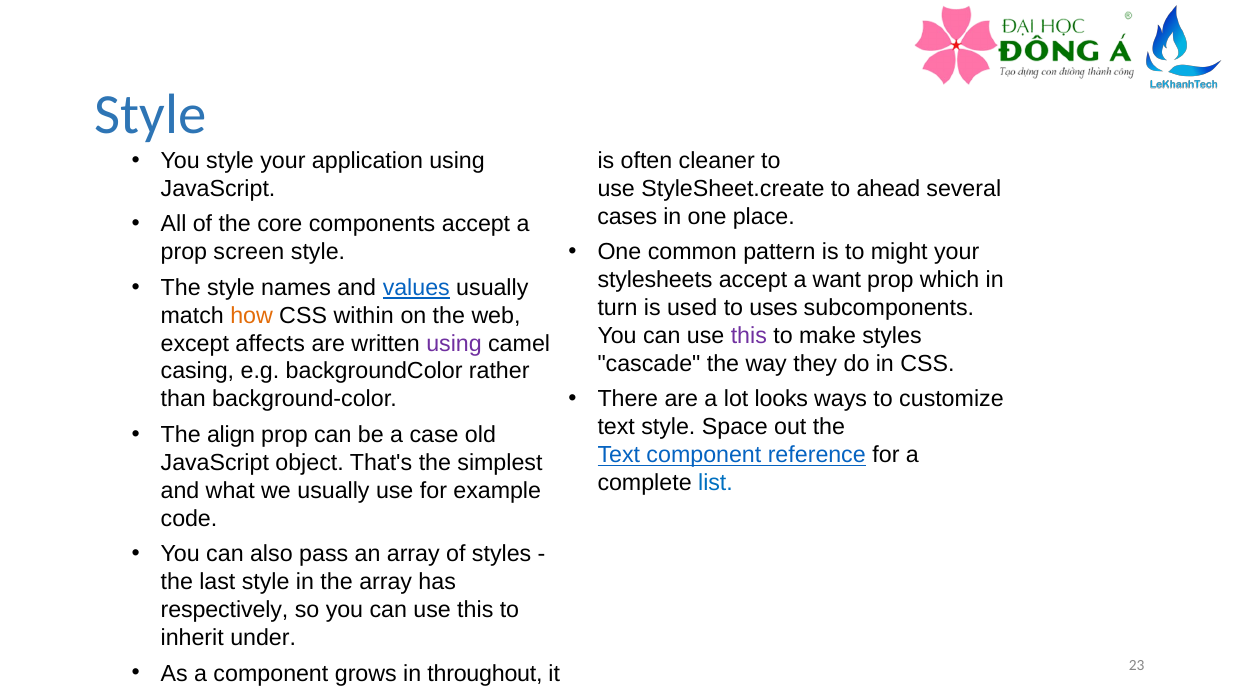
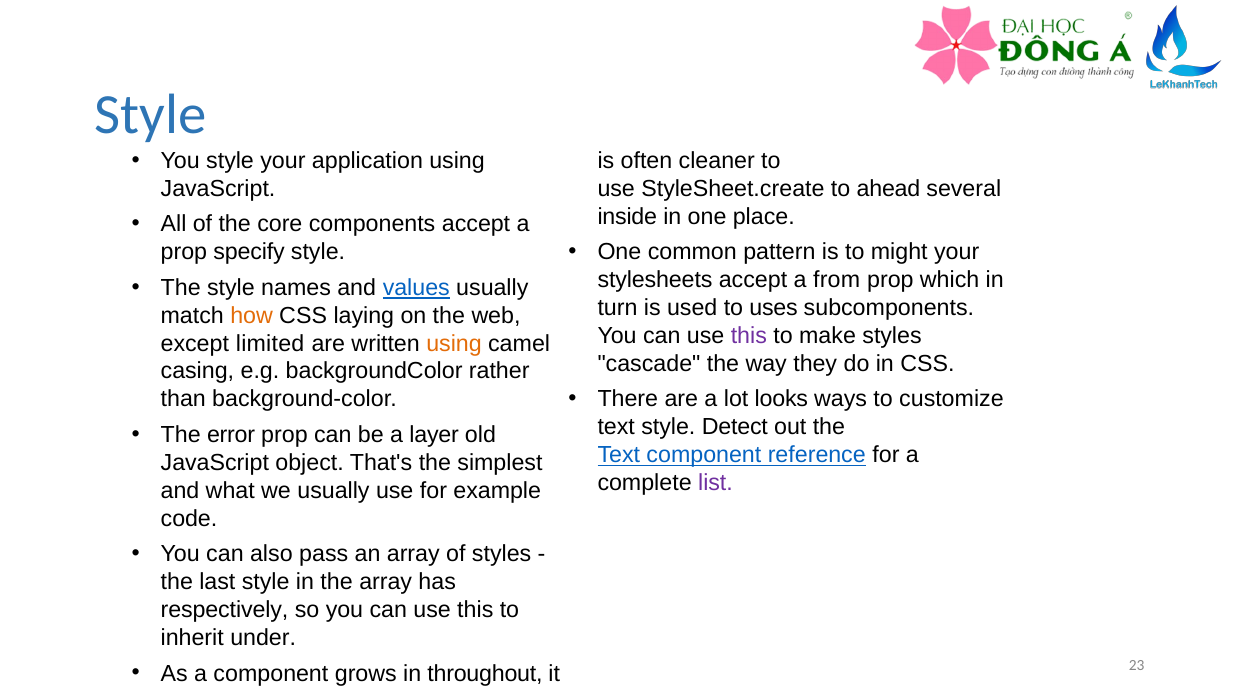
cases: cases -> inside (627, 216)
screen: screen -> specify (249, 252)
want: want -> from (837, 280)
within: within -> laying (364, 315)
affects: affects -> limited (270, 343)
using colour: purple -> orange (454, 343)
Space: Space -> Detect (735, 427)
align: align -> error (231, 435)
case: case -> layer (434, 435)
list colour: blue -> purple (715, 483)
